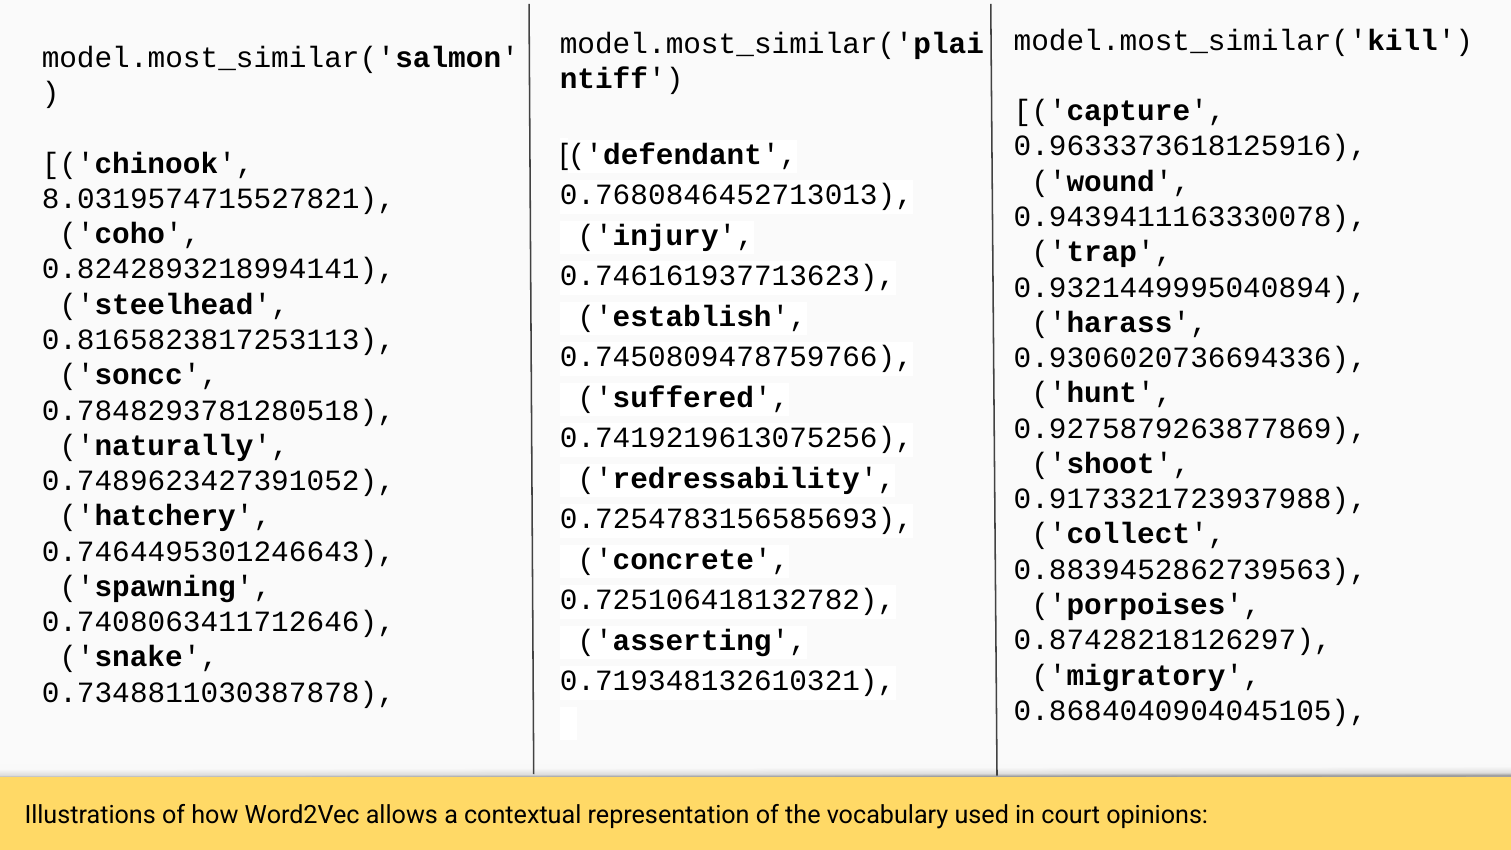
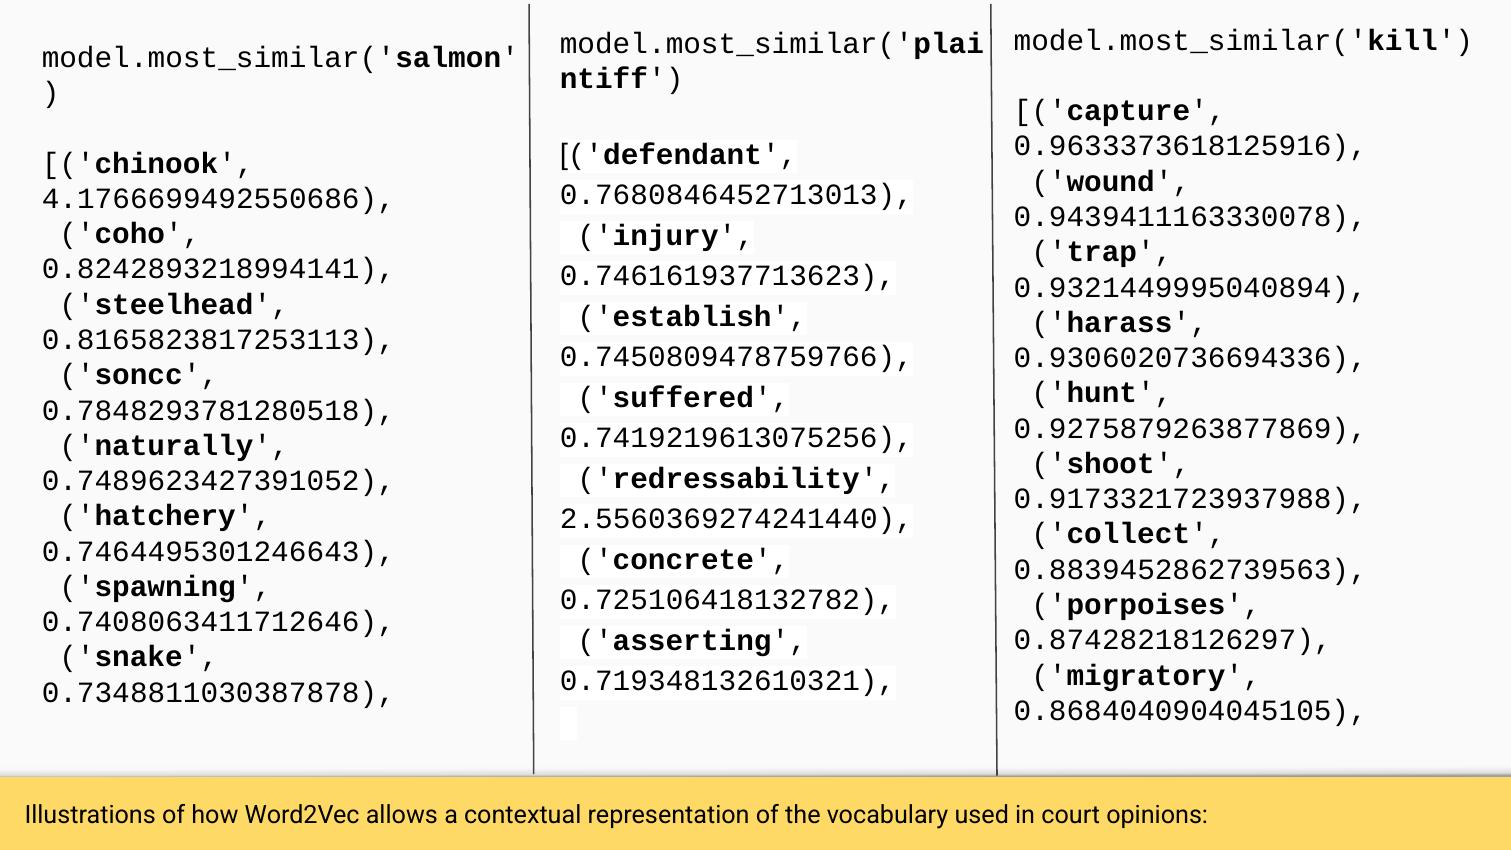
8.0319574715527821: 8.0319574715527821 -> 4.1766699492550686 (218, 199)
0.7254783156585693: 0.7254783156585693 -> 2.5560369274241440 (736, 519)
